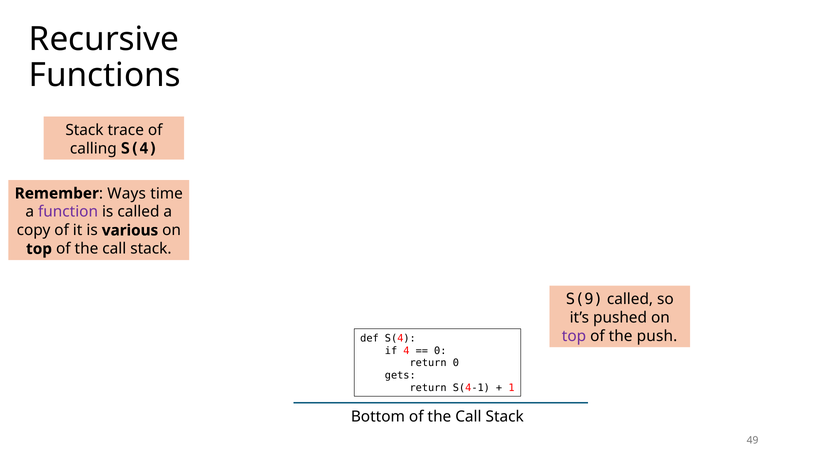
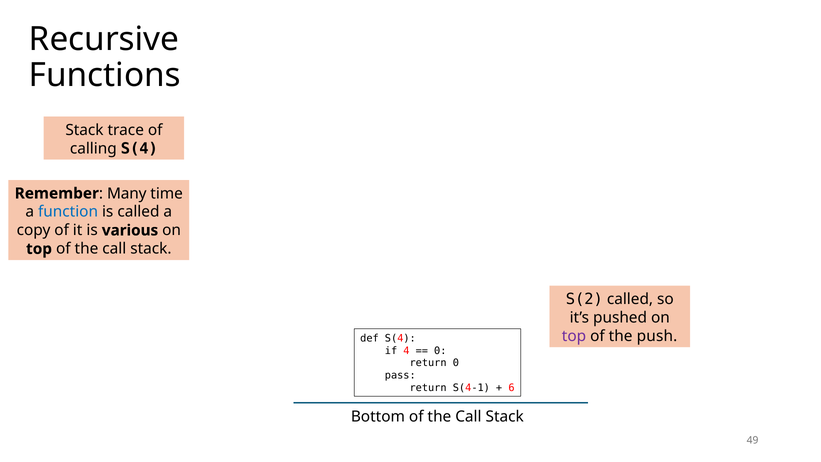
Ways: Ways -> Many (127, 193)
function colour: purple -> blue (68, 212)
S(9: S(9 -> S(2 (584, 299)
gets: gets -> pass (400, 375)
1: 1 -> 6 (512, 388)
